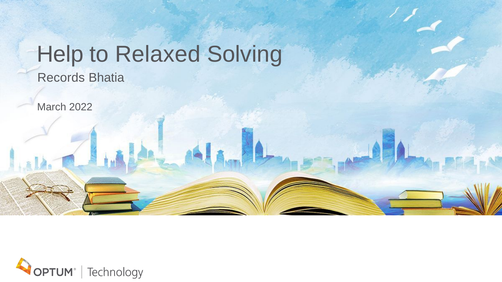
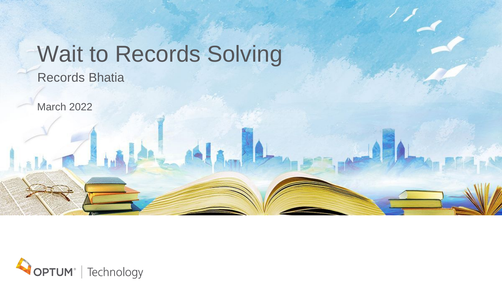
Help: Help -> Wait (60, 54)
to Relaxed: Relaxed -> Records (158, 54)
